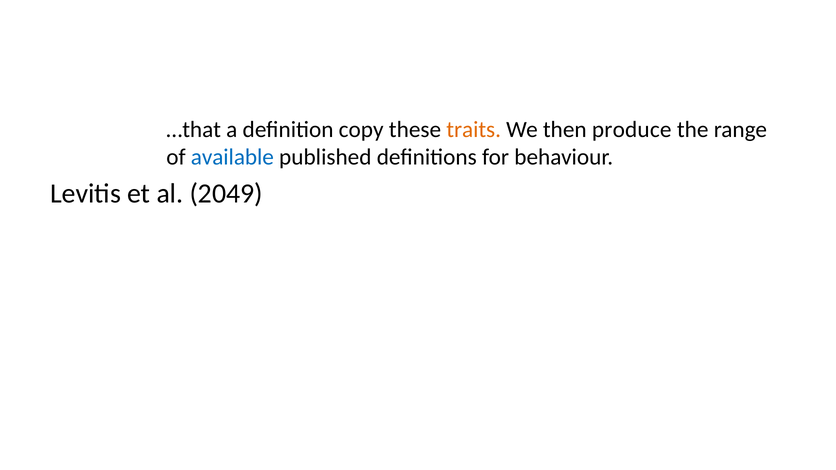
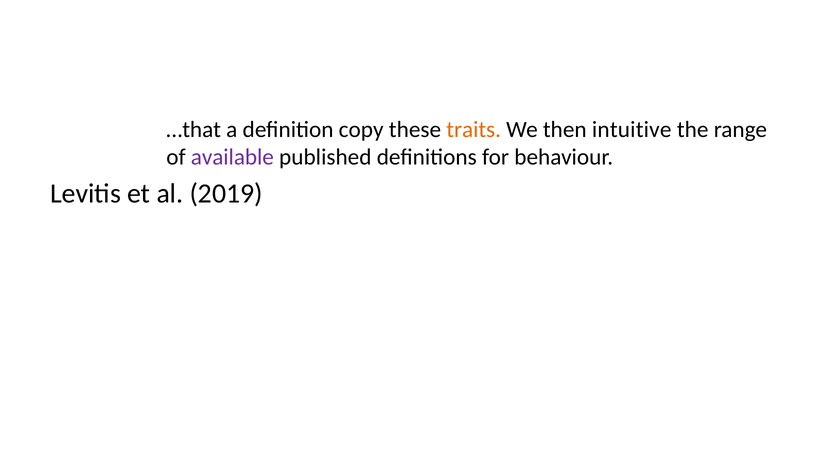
produce: produce -> intuitive (632, 129)
available colour: blue -> purple (232, 157)
2049: 2049 -> 2019 (226, 194)
